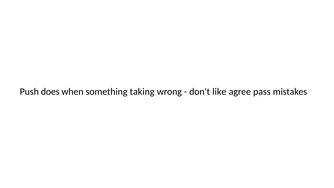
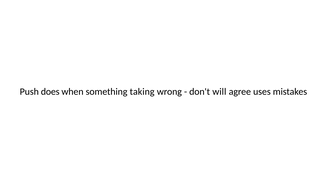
like: like -> will (219, 92)
pass: pass -> uses (262, 92)
